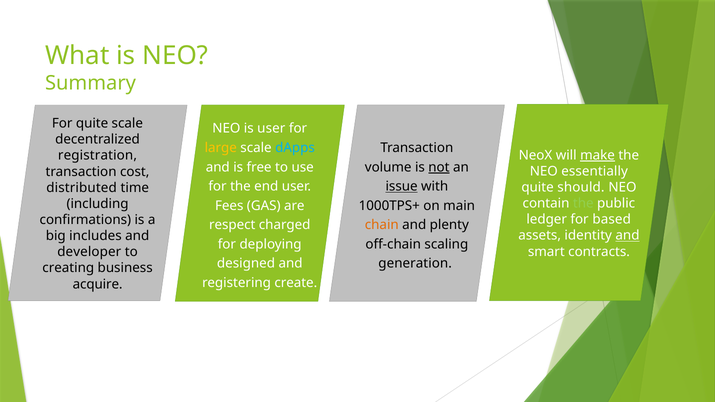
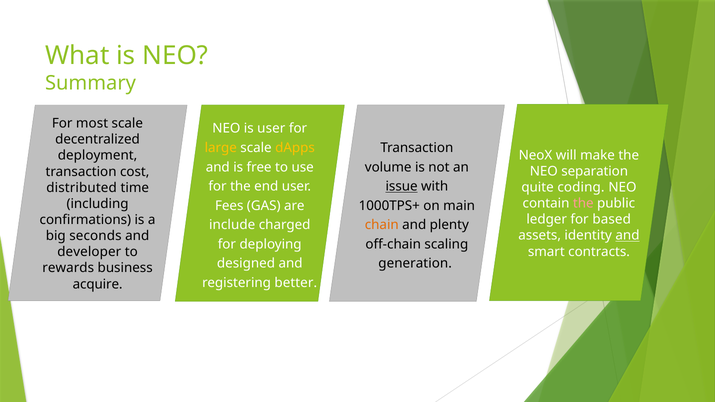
For quite: quite -> most (92, 123)
dApps colour: light blue -> yellow (295, 148)
make underline: present -> none (598, 155)
registration: registration -> deployment (98, 156)
not underline: present -> none (439, 167)
essentially: essentially -> separation (595, 171)
should: should -> coding (581, 187)
the colour: light green -> pink (583, 203)
respect: respect -> include (232, 225)
includes: includes -> seconds (95, 236)
creating: creating -> rewards (68, 268)
create: create -> better (296, 283)
